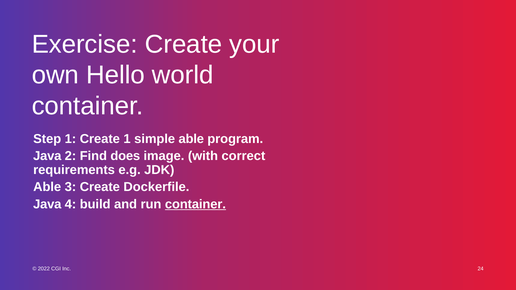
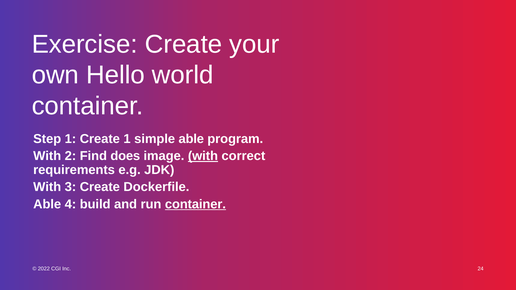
Java: Java -> With (47, 156)
with underline: none -> present (203, 156)
Able: Able -> With (47, 187)
Java: Java -> Able (47, 204)
